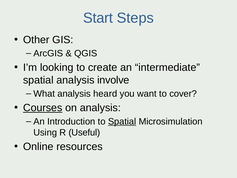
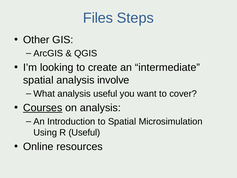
Start: Start -> Files (98, 18)
analysis heard: heard -> useful (105, 94)
Spatial underline: present -> none (122, 121)
